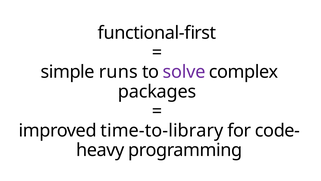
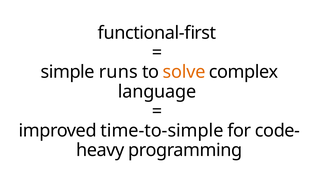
solve colour: purple -> orange (184, 72)
packages: packages -> language (157, 91)
time-to-library: time-to-library -> time-to-simple (162, 130)
